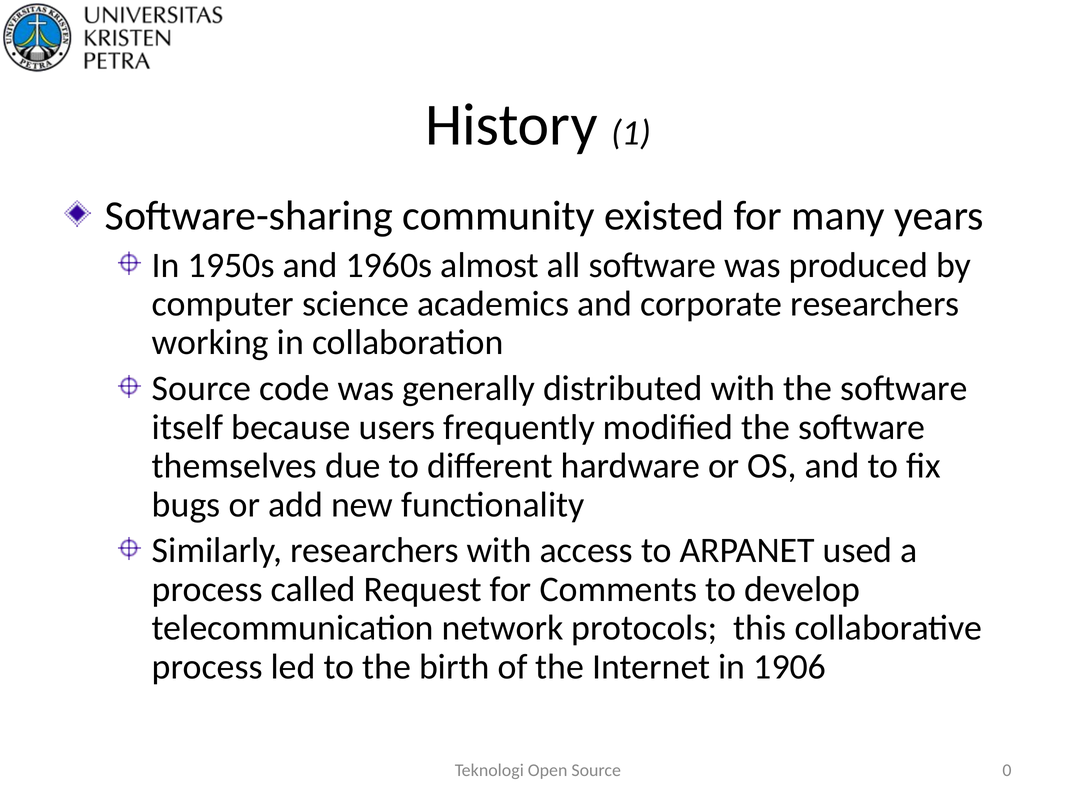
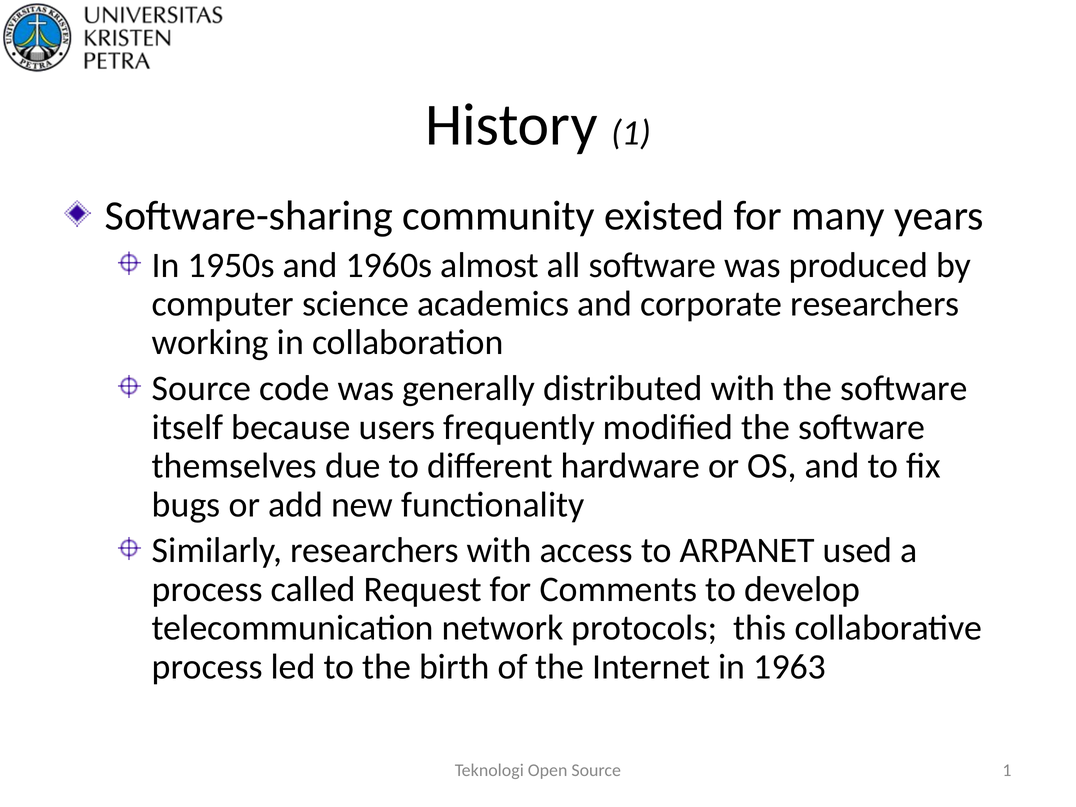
1906: 1906 -> 1963 (790, 667)
Source 0: 0 -> 1 (1007, 771)
